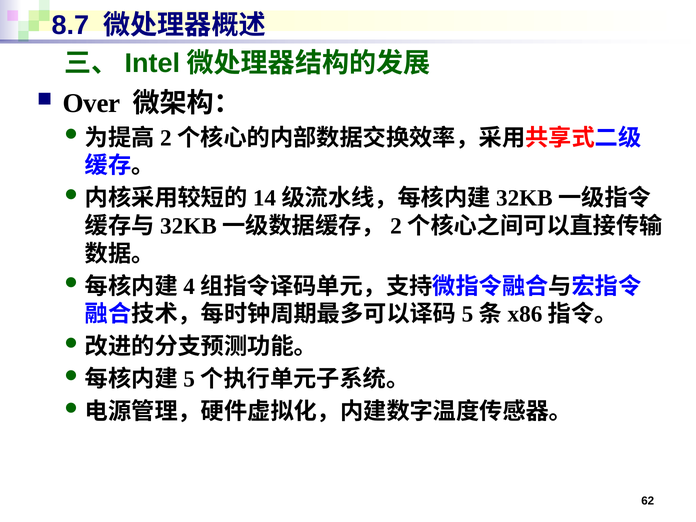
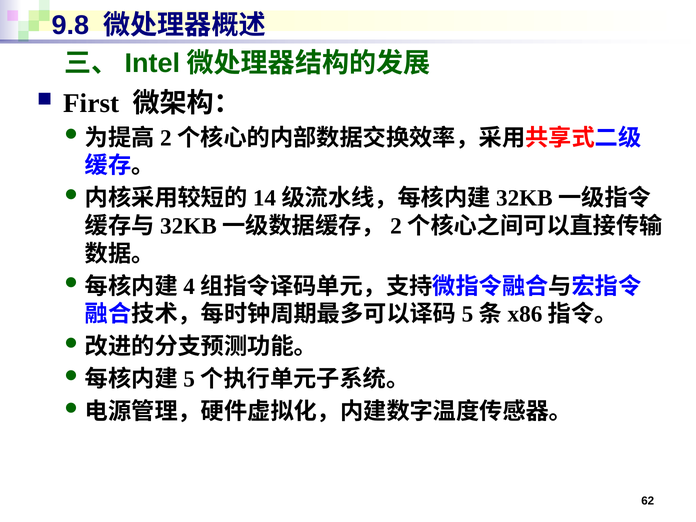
8.7: 8.7 -> 9.8 (71, 25)
Over: Over -> First (91, 103)
